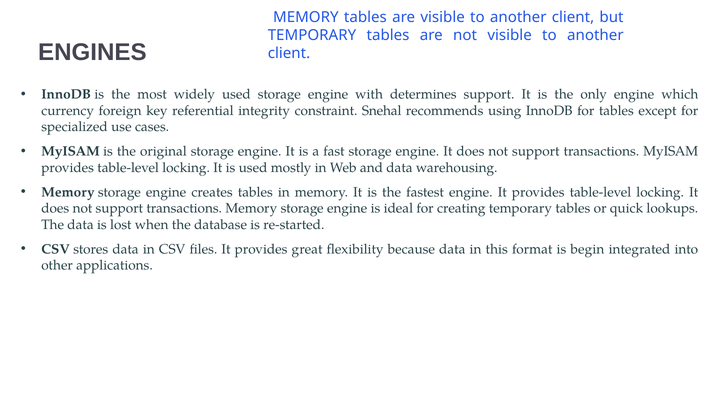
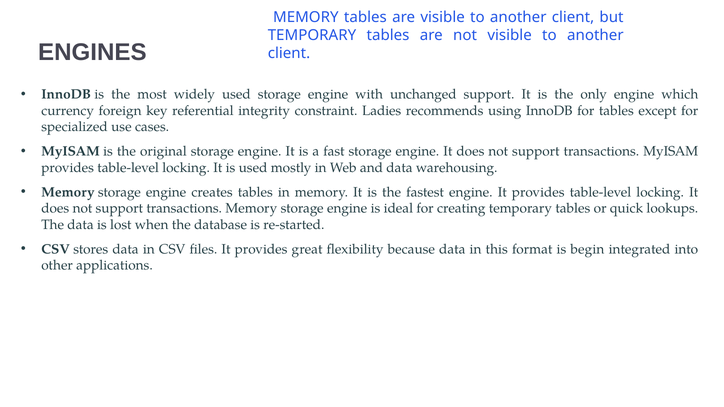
determines: determines -> unchanged (423, 94)
Snehal: Snehal -> Ladies (382, 111)
